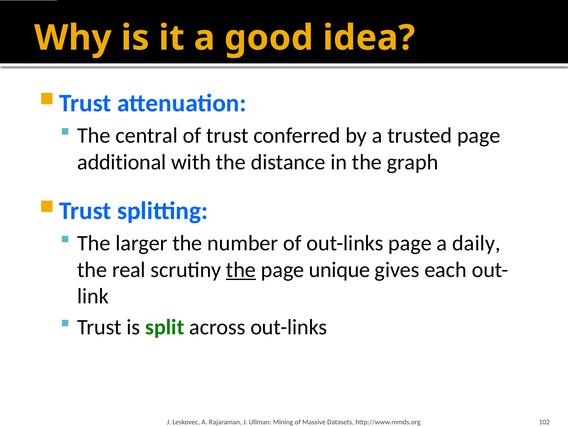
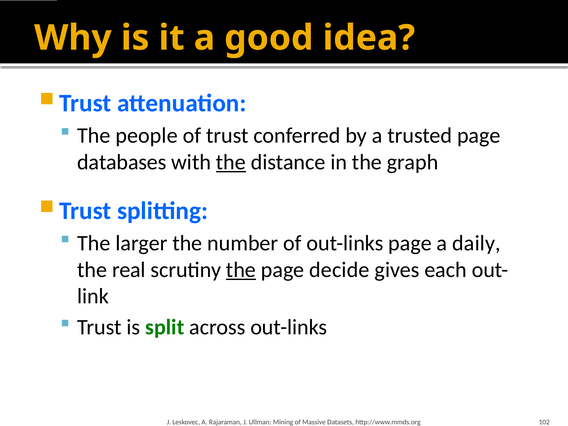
central: central -> people (147, 136)
additional: additional -> databases (122, 162)
the underline: none -> present (231, 162)
unique: unique -> decide (339, 270)
